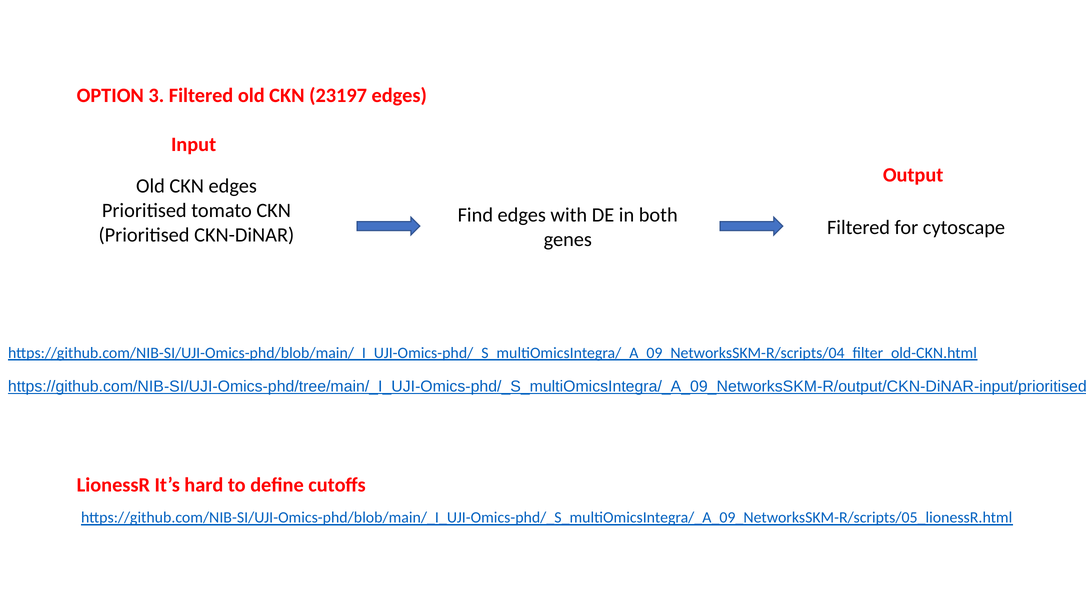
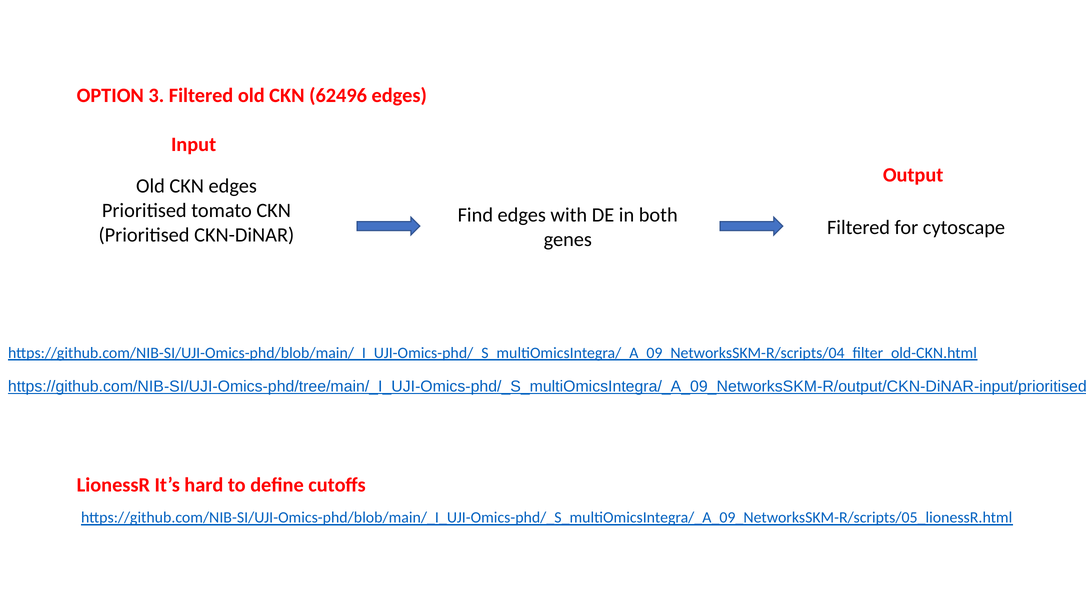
23197: 23197 -> 62496 (338, 95)
